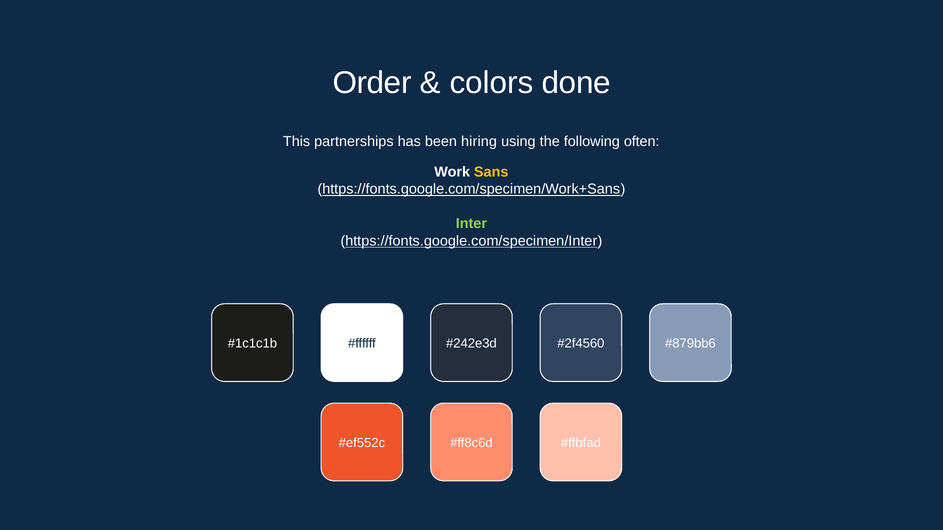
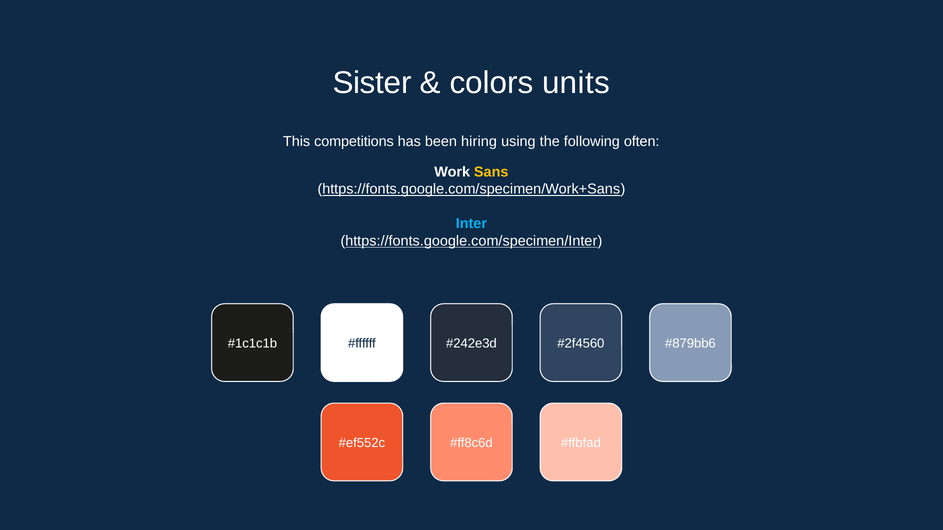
Order: Order -> Sister (372, 83)
done: done -> units (576, 83)
partnerships: partnerships -> competitions (354, 142)
Inter colour: light green -> light blue (471, 224)
